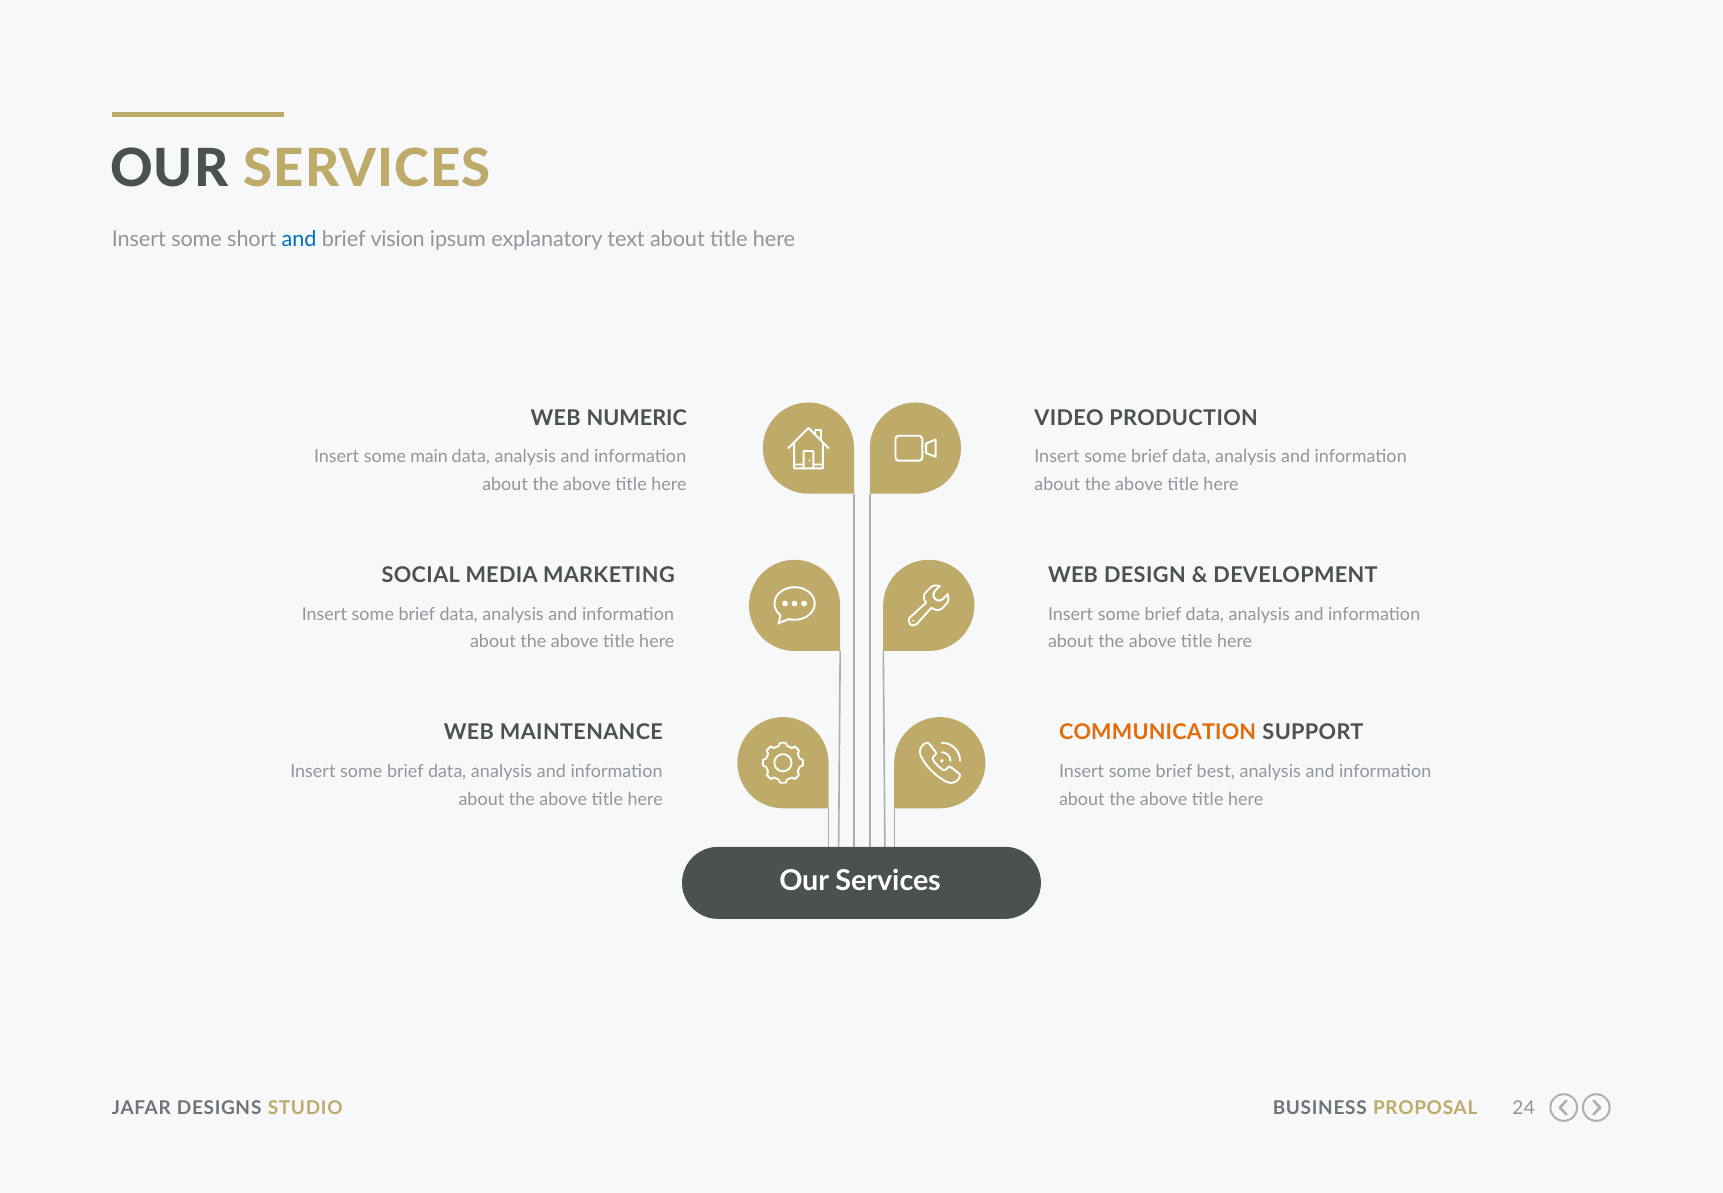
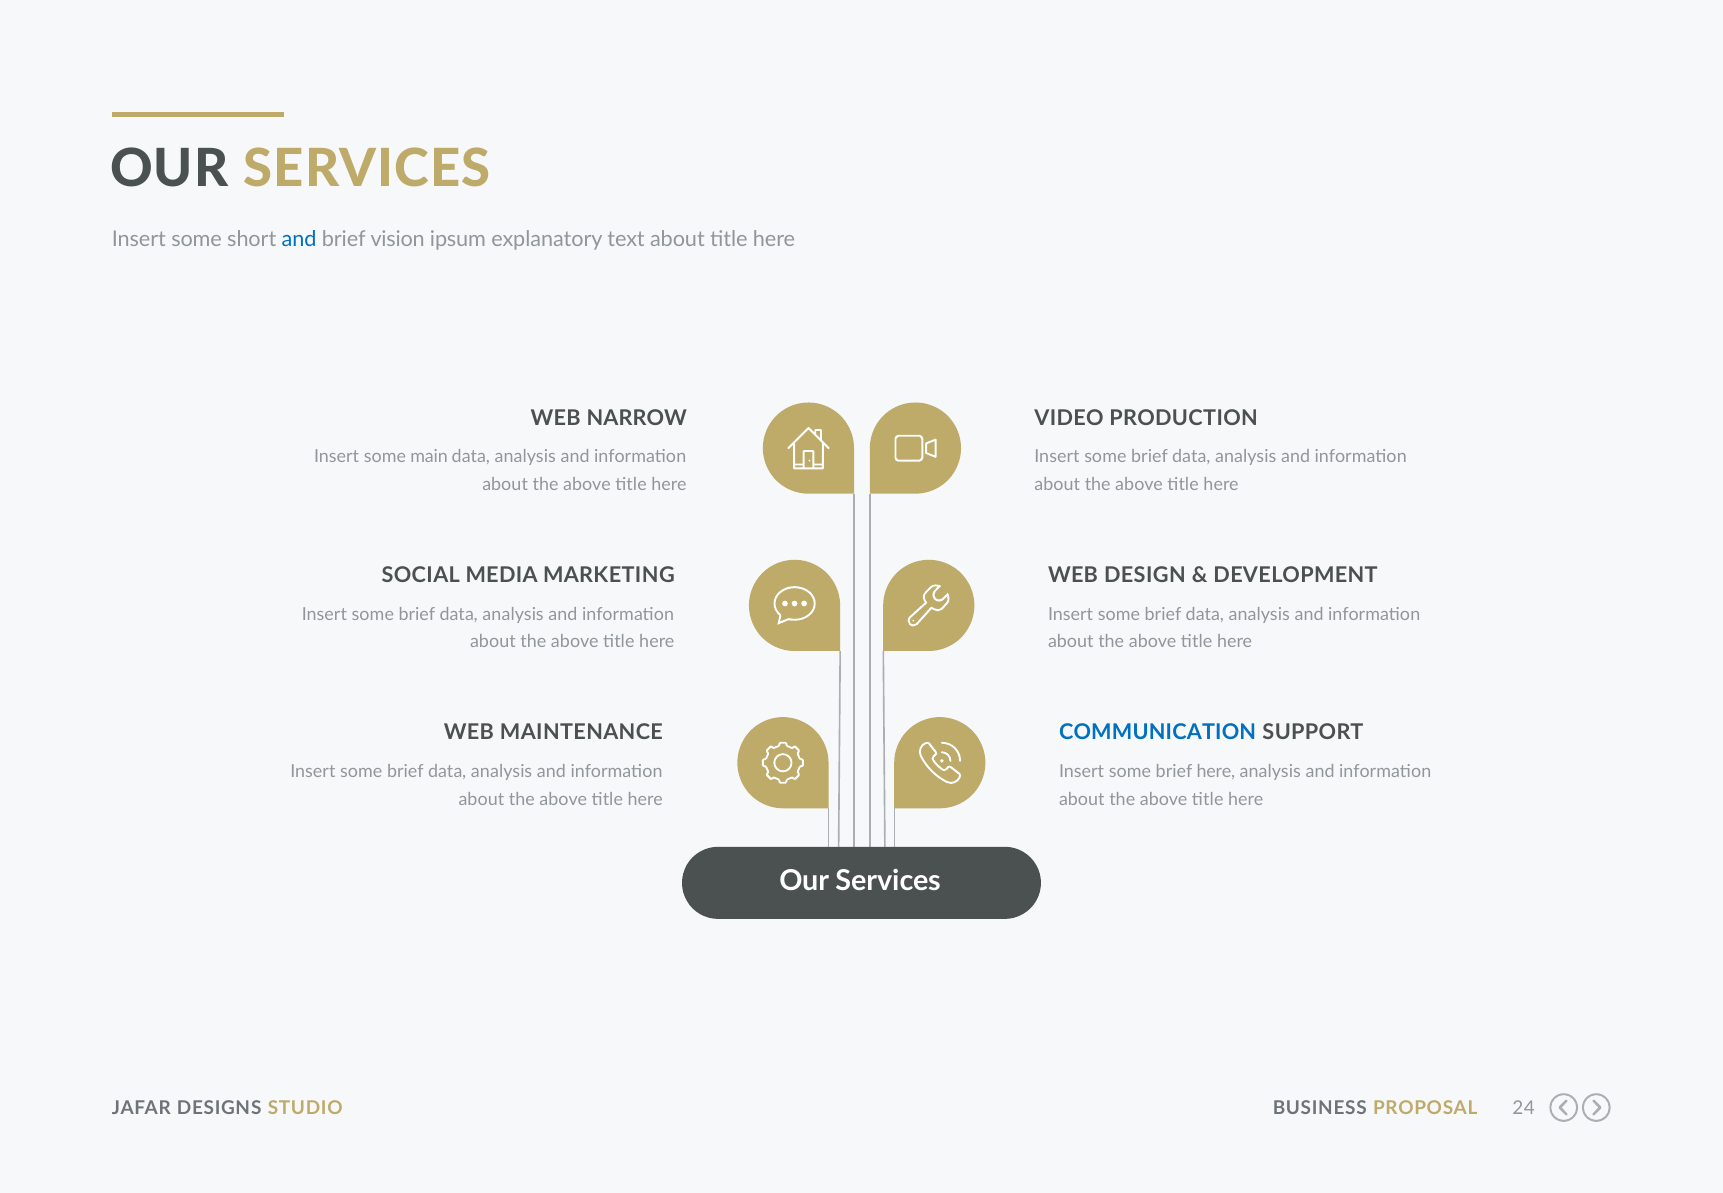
NUMERIC: NUMERIC -> NARROW (637, 418)
COMMUNICATION colour: orange -> blue (1158, 733)
brief best: best -> here (1216, 771)
